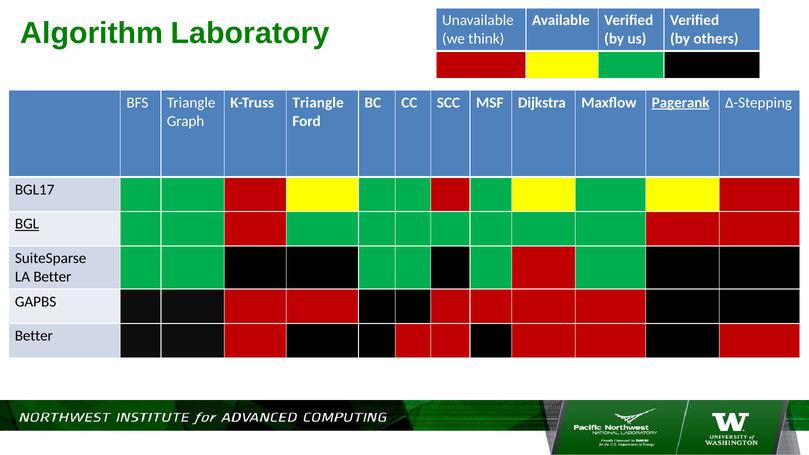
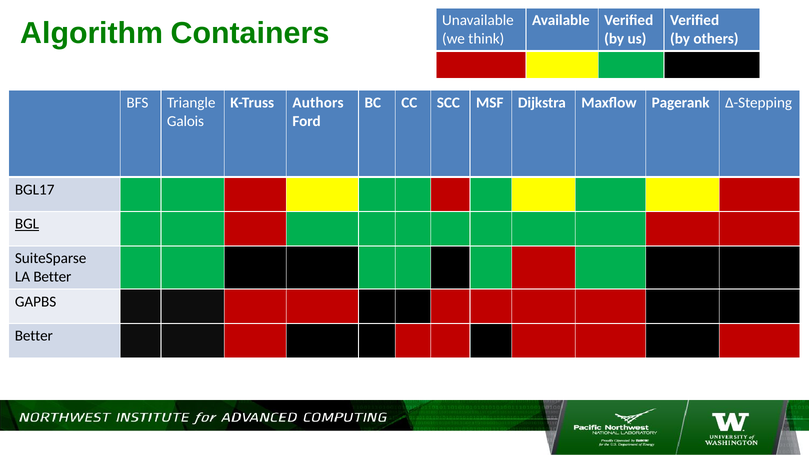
Laboratory: Laboratory -> Containers (250, 33)
K-Truss Triangle: Triangle -> Authors (318, 103)
Pagerank underline: present -> none (681, 103)
Graph: Graph -> Galois (185, 121)
